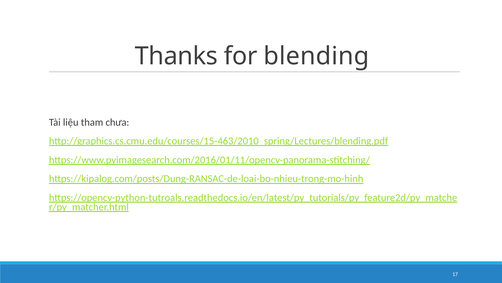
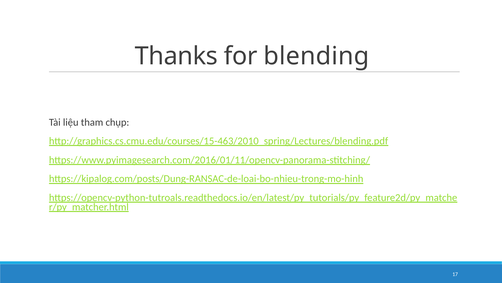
chưa: chưa -> chụp (117, 122)
